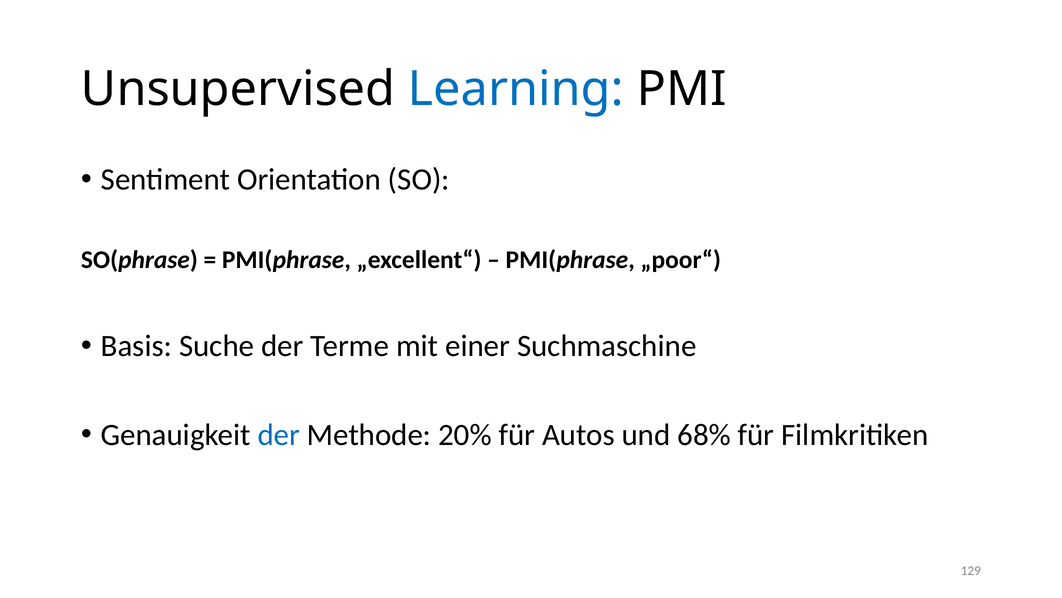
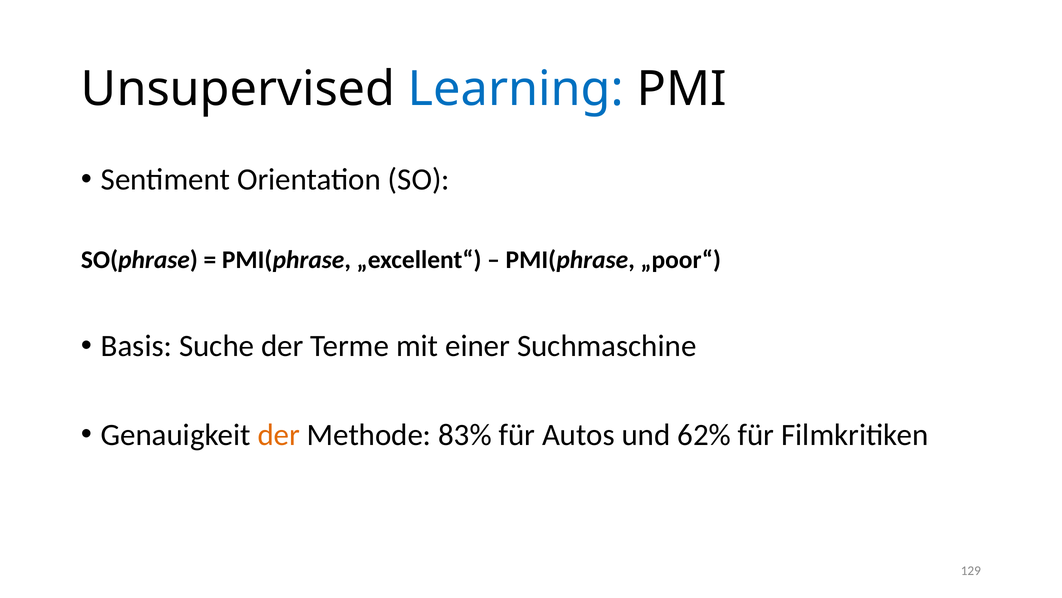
der colour: blue -> orange (279, 434)
20%: 20% -> 83% (465, 434)
68%: 68% -> 62% (704, 434)
